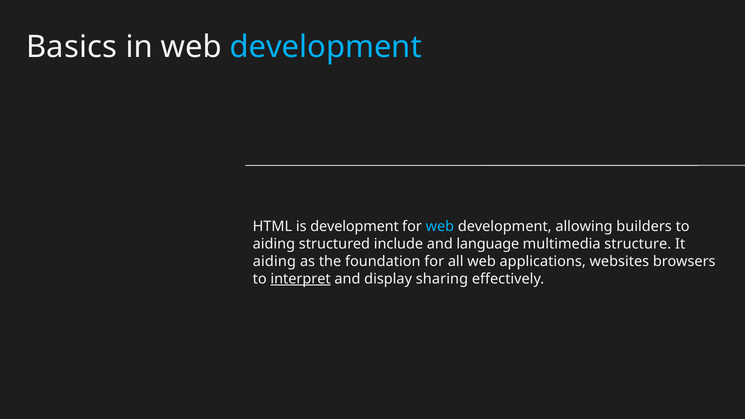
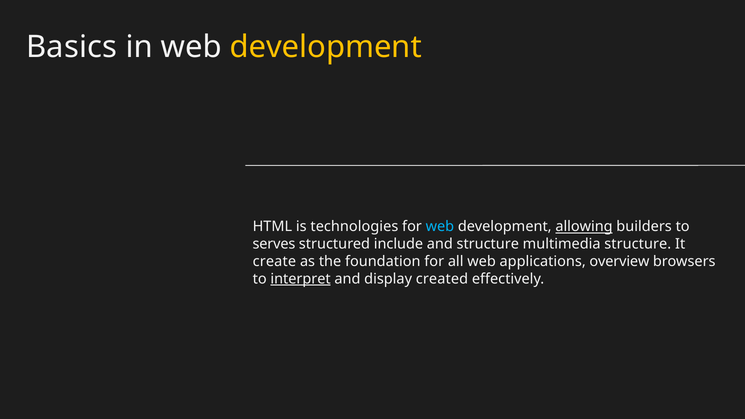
development colour: light blue -> yellow (326, 47)
is development: development -> technologies (354, 227)
allowing underline: none -> present (584, 227)
aiding: aiding -> serves (274, 244)
and language: language -> structure (488, 244)
aiding: aiding -> create (274, 262)
websites: websites -> overview (619, 262)
sharing: sharing -> created (442, 279)
